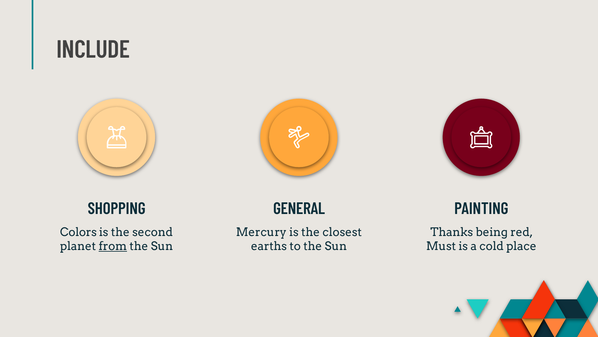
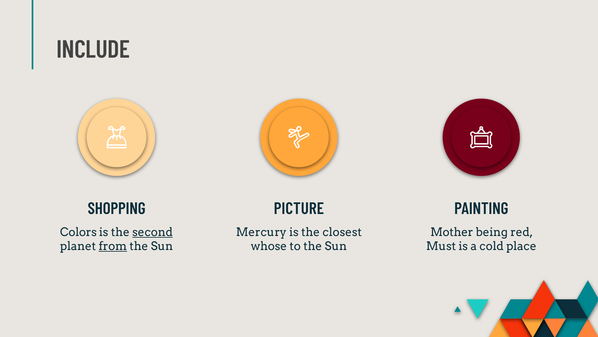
GENERAL: GENERAL -> PICTURE (299, 208)
second underline: none -> present (152, 232)
Thanks: Thanks -> Mother (452, 232)
earths: earths -> whose (269, 246)
